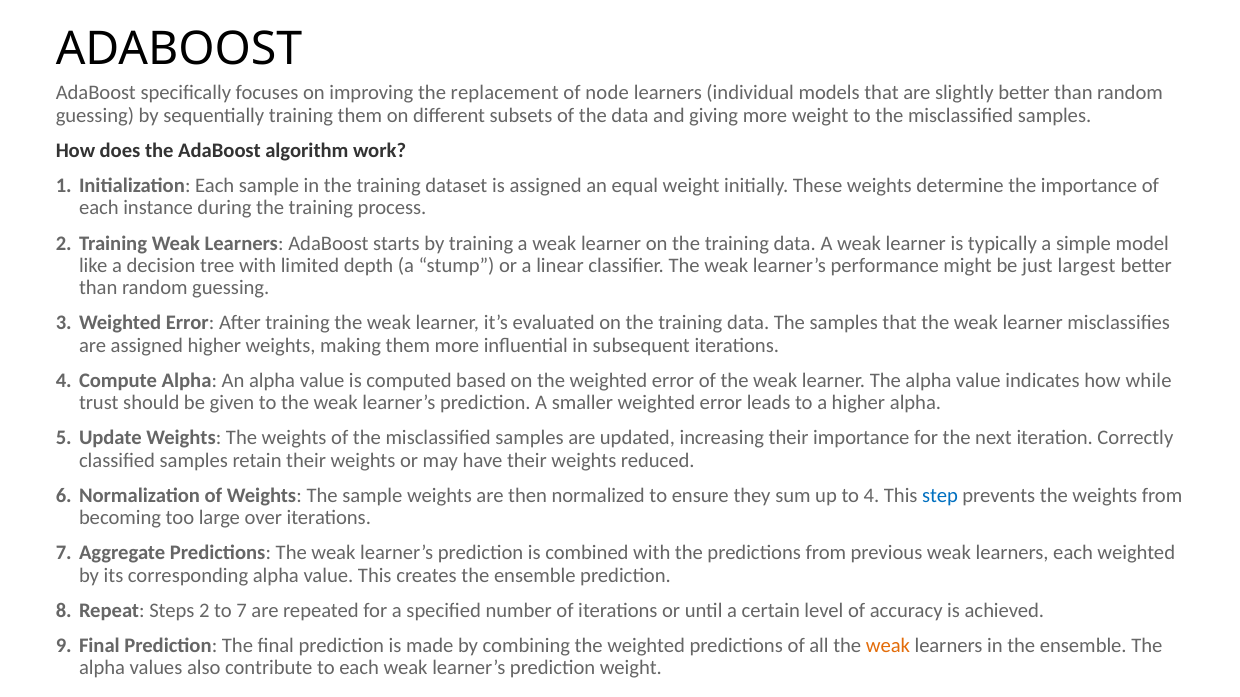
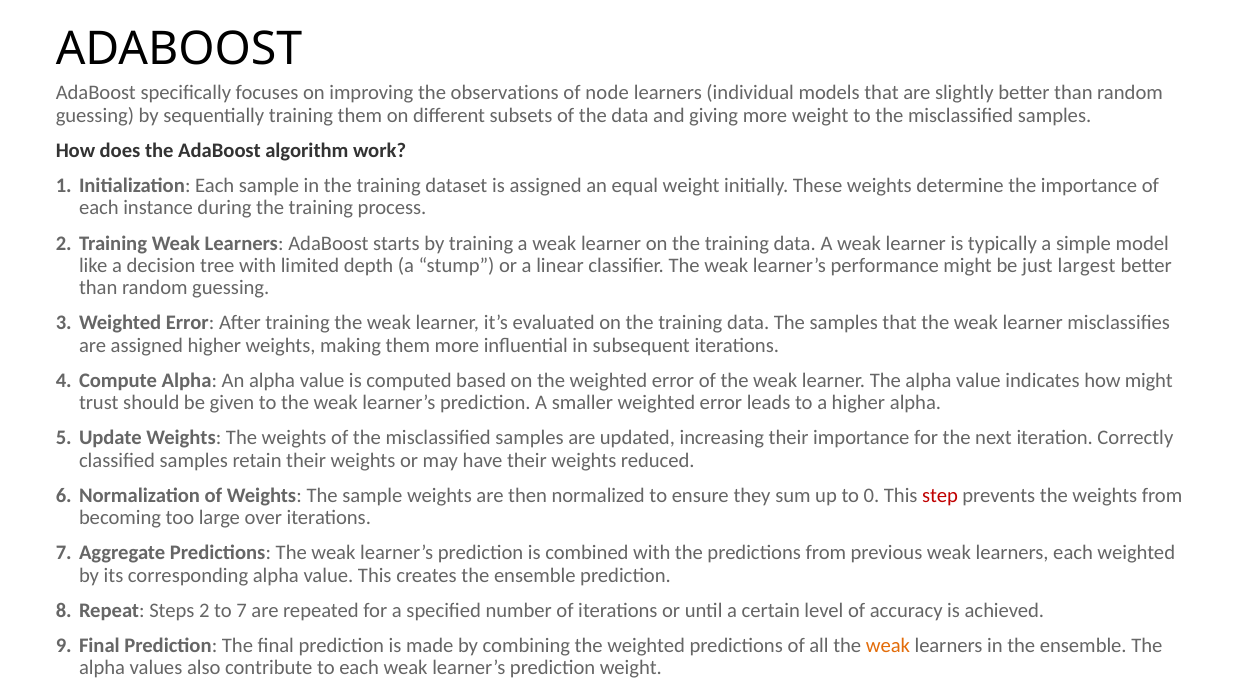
replacement: replacement -> observations (505, 93)
how while: while -> might (1149, 381)
to 4: 4 -> 0 (871, 496)
step colour: blue -> red (940, 496)
